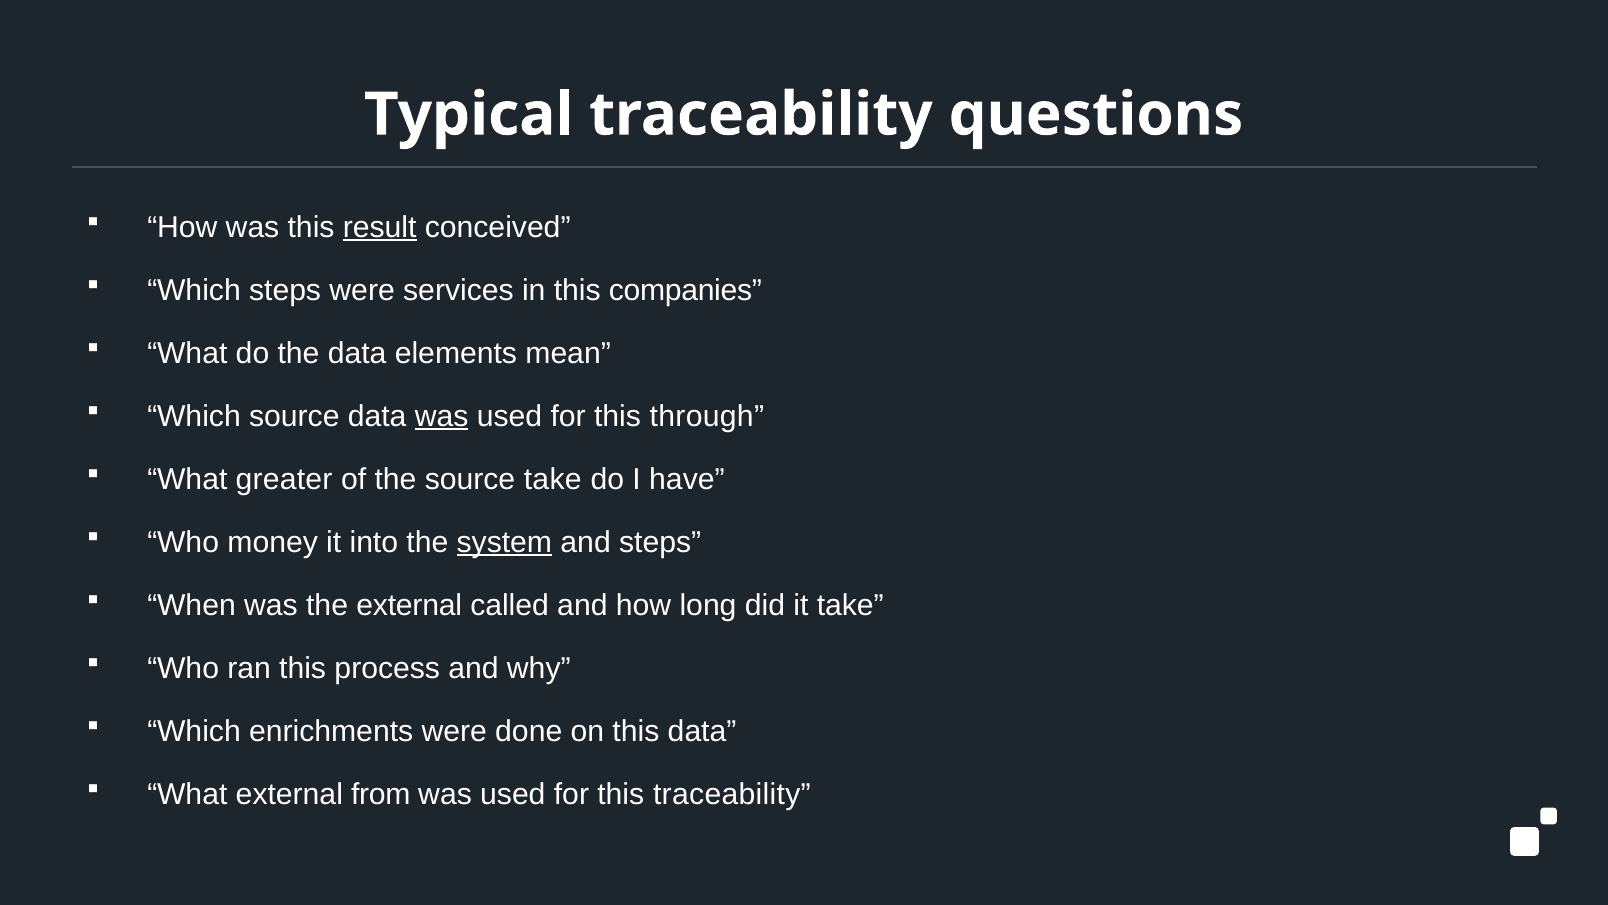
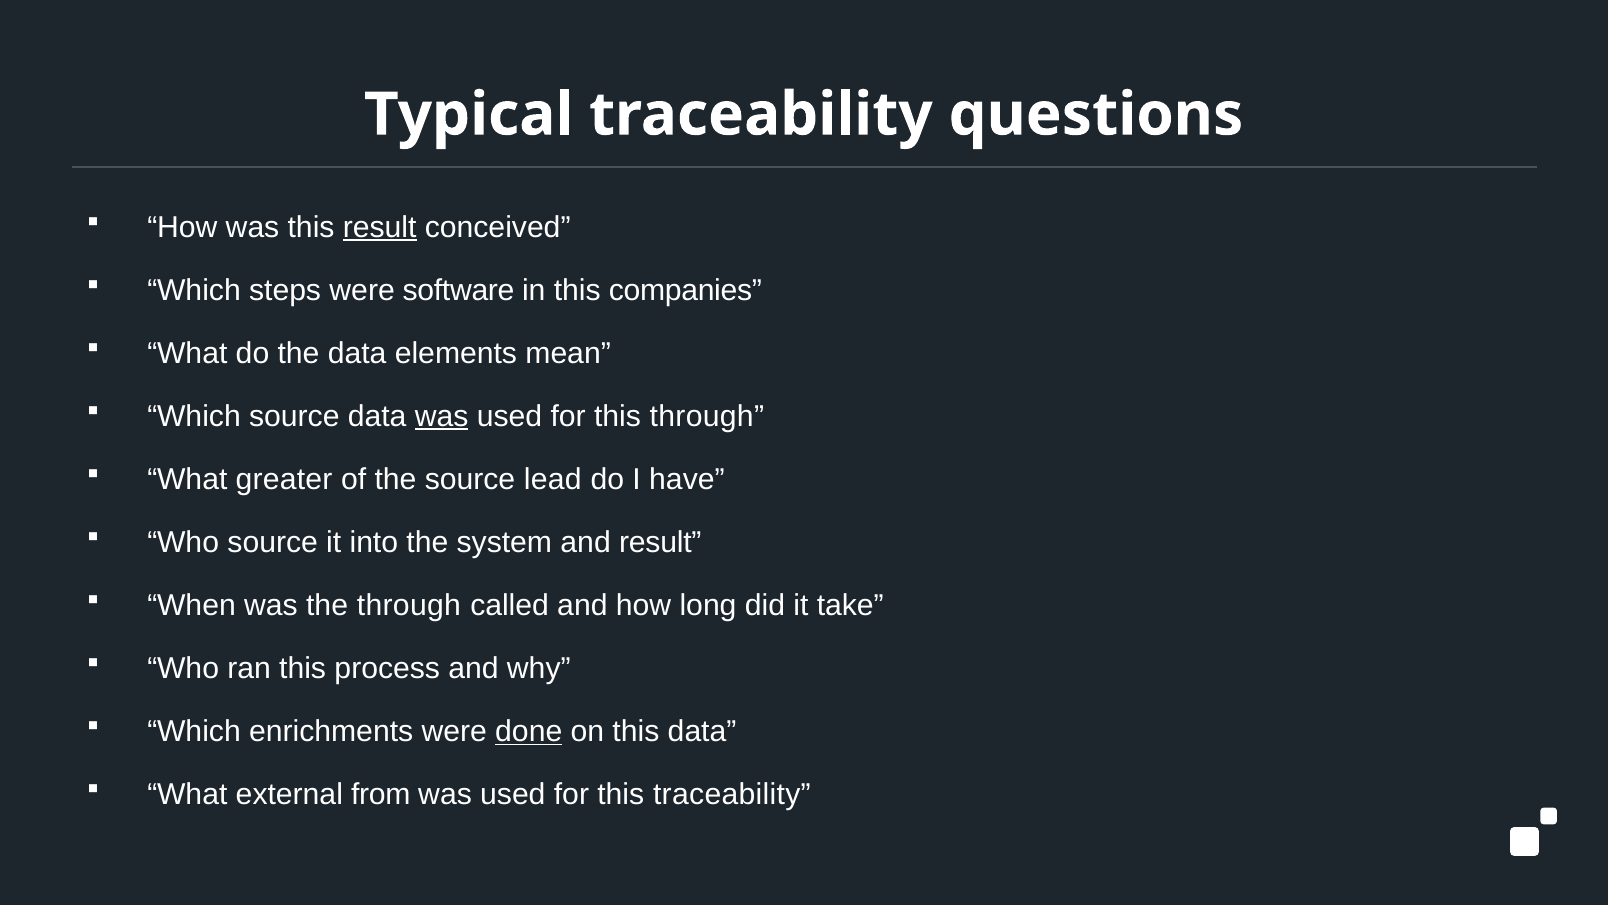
services: services -> software (459, 290)
source take: take -> lead (553, 479)
Who money: money -> source (273, 542)
system underline: present -> none (504, 542)
and steps: steps -> result (660, 542)
the external: external -> through (409, 605)
done underline: none -> present (529, 731)
